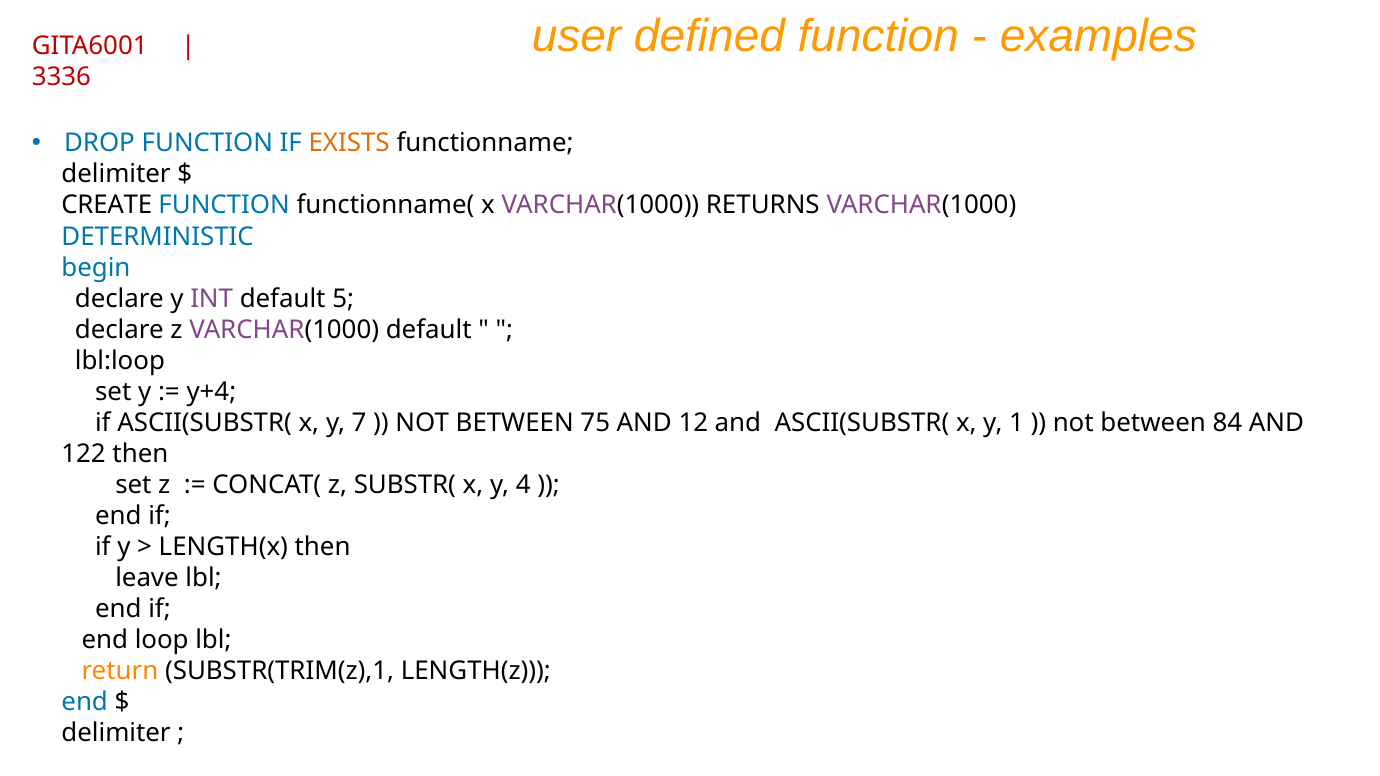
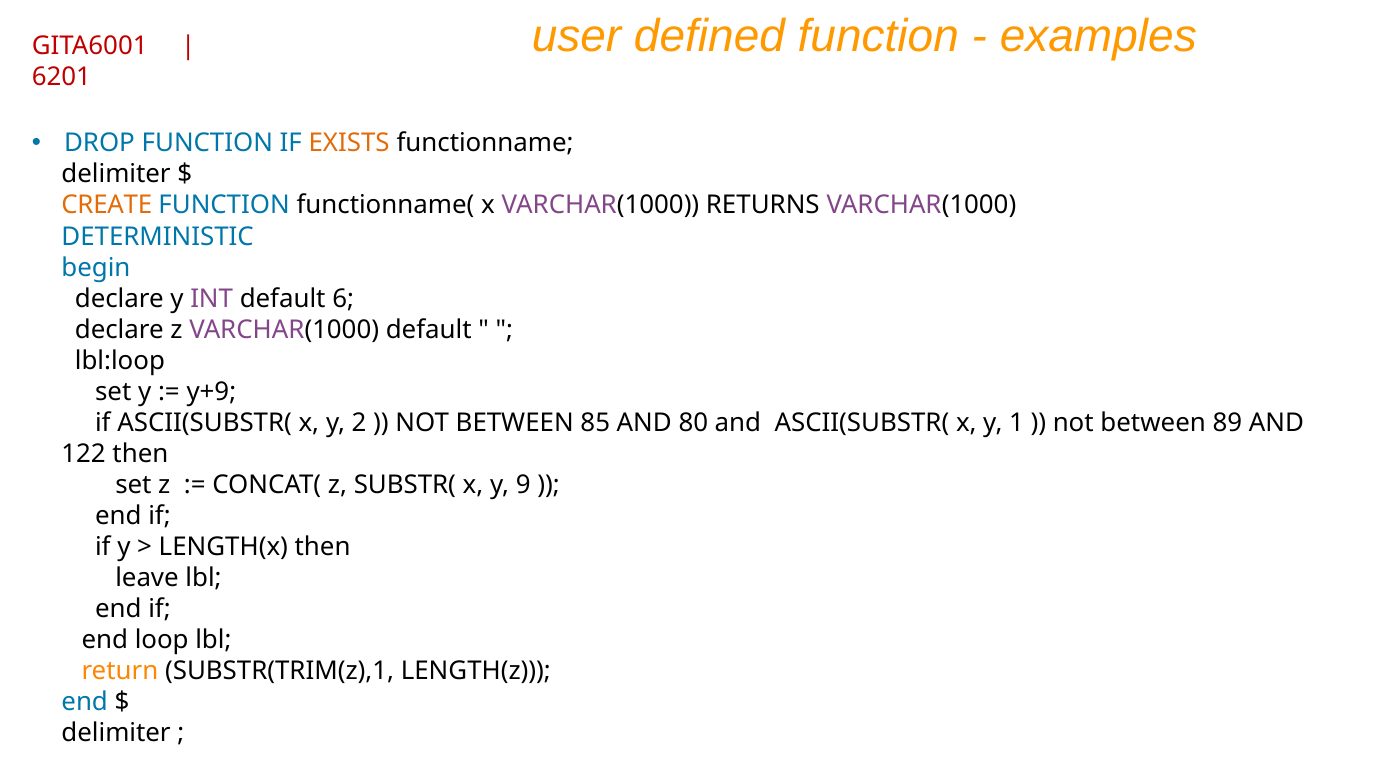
3336: 3336 -> 6201 (61, 77)
CREATE colour: black -> orange (107, 206)
5: 5 -> 6 (343, 299)
y+4: y+4 -> y+9 (211, 392)
7: 7 -> 2 (359, 423)
75: 75 -> 85 (595, 423)
12: 12 -> 80 (693, 423)
84: 84 -> 89 (1227, 423)
4: 4 -> 9 (523, 485)
